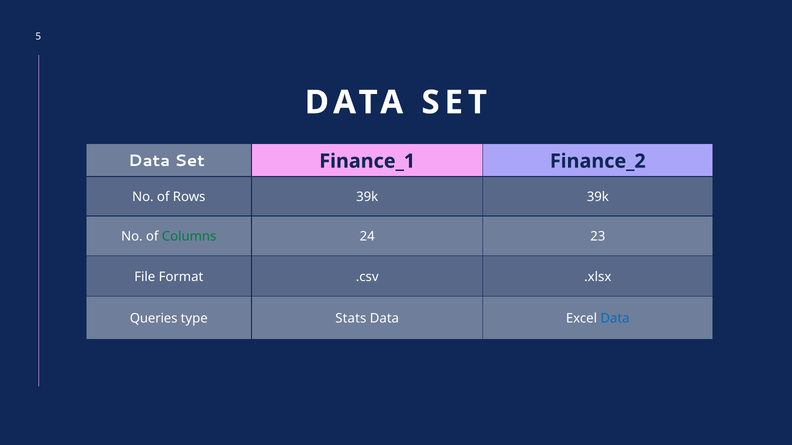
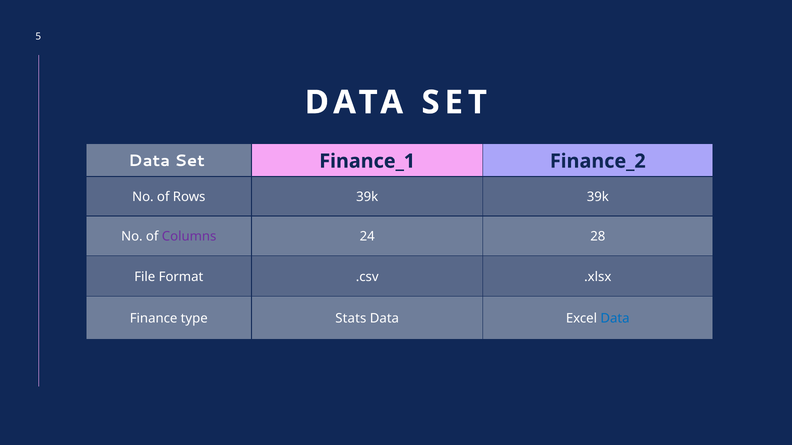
Columns colour: green -> purple (189, 237)
23: 23 -> 28 (598, 237)
Queries: Queries -> Finance (154, 319)
